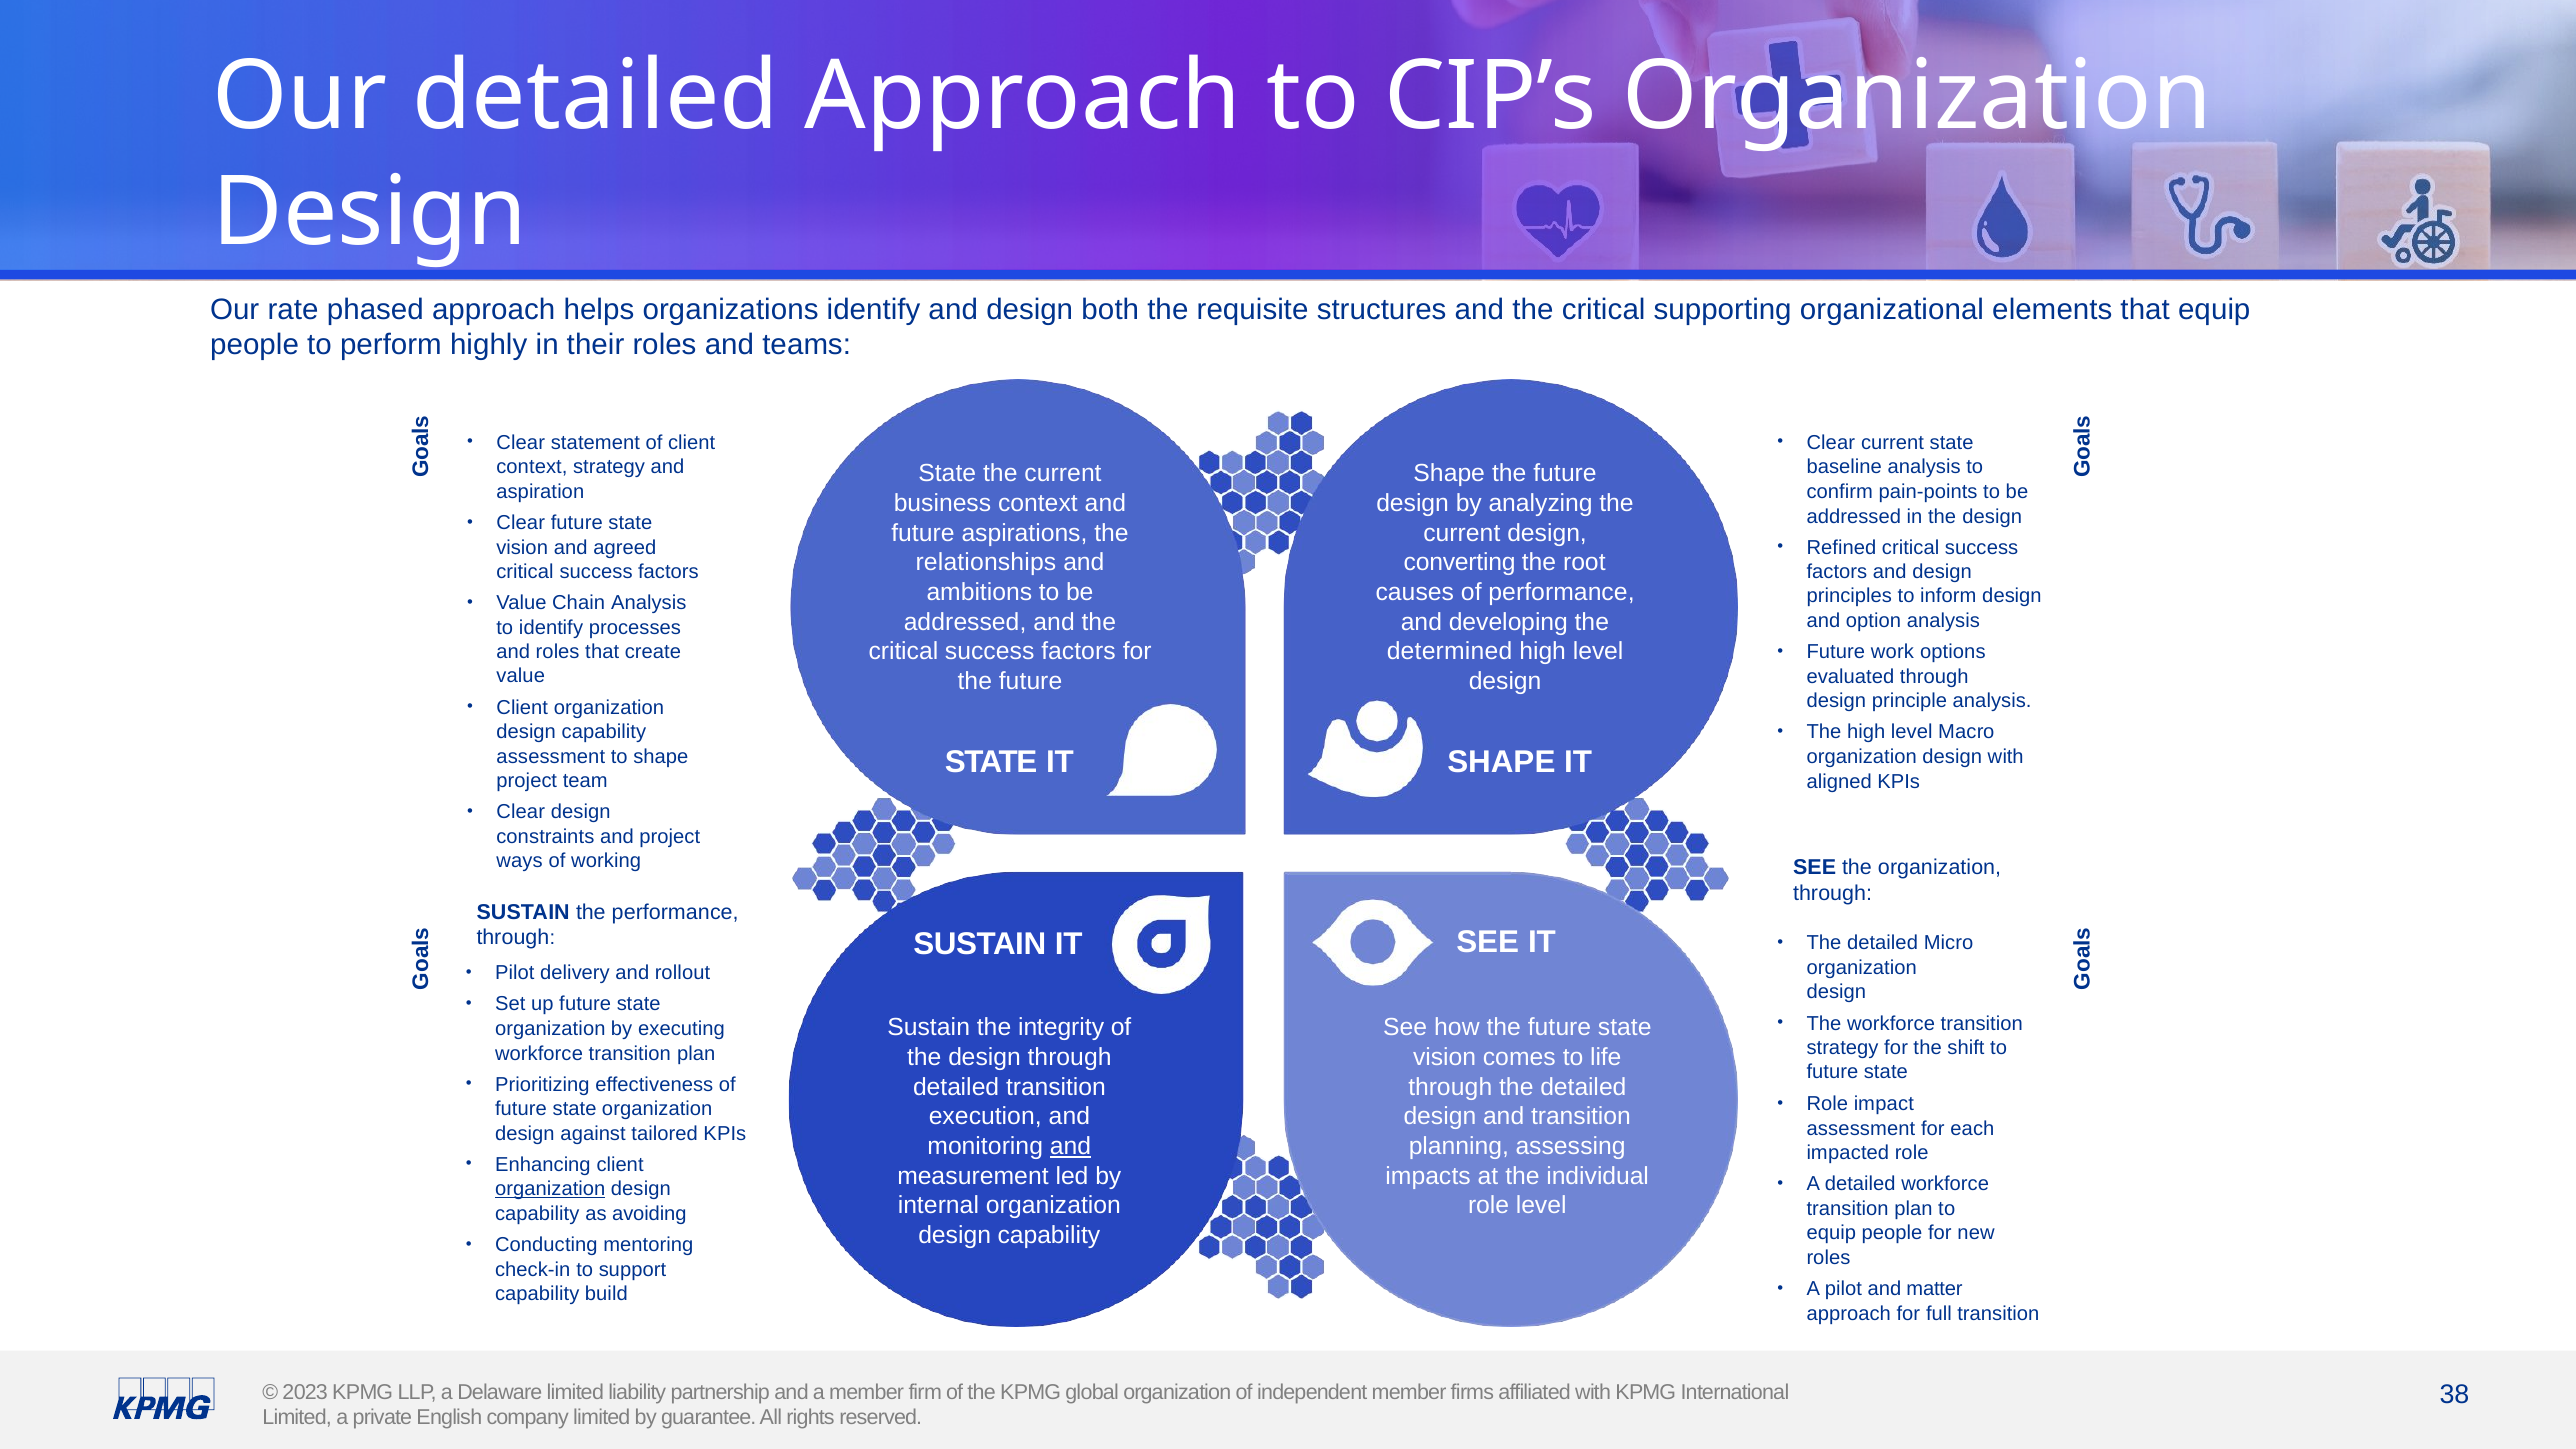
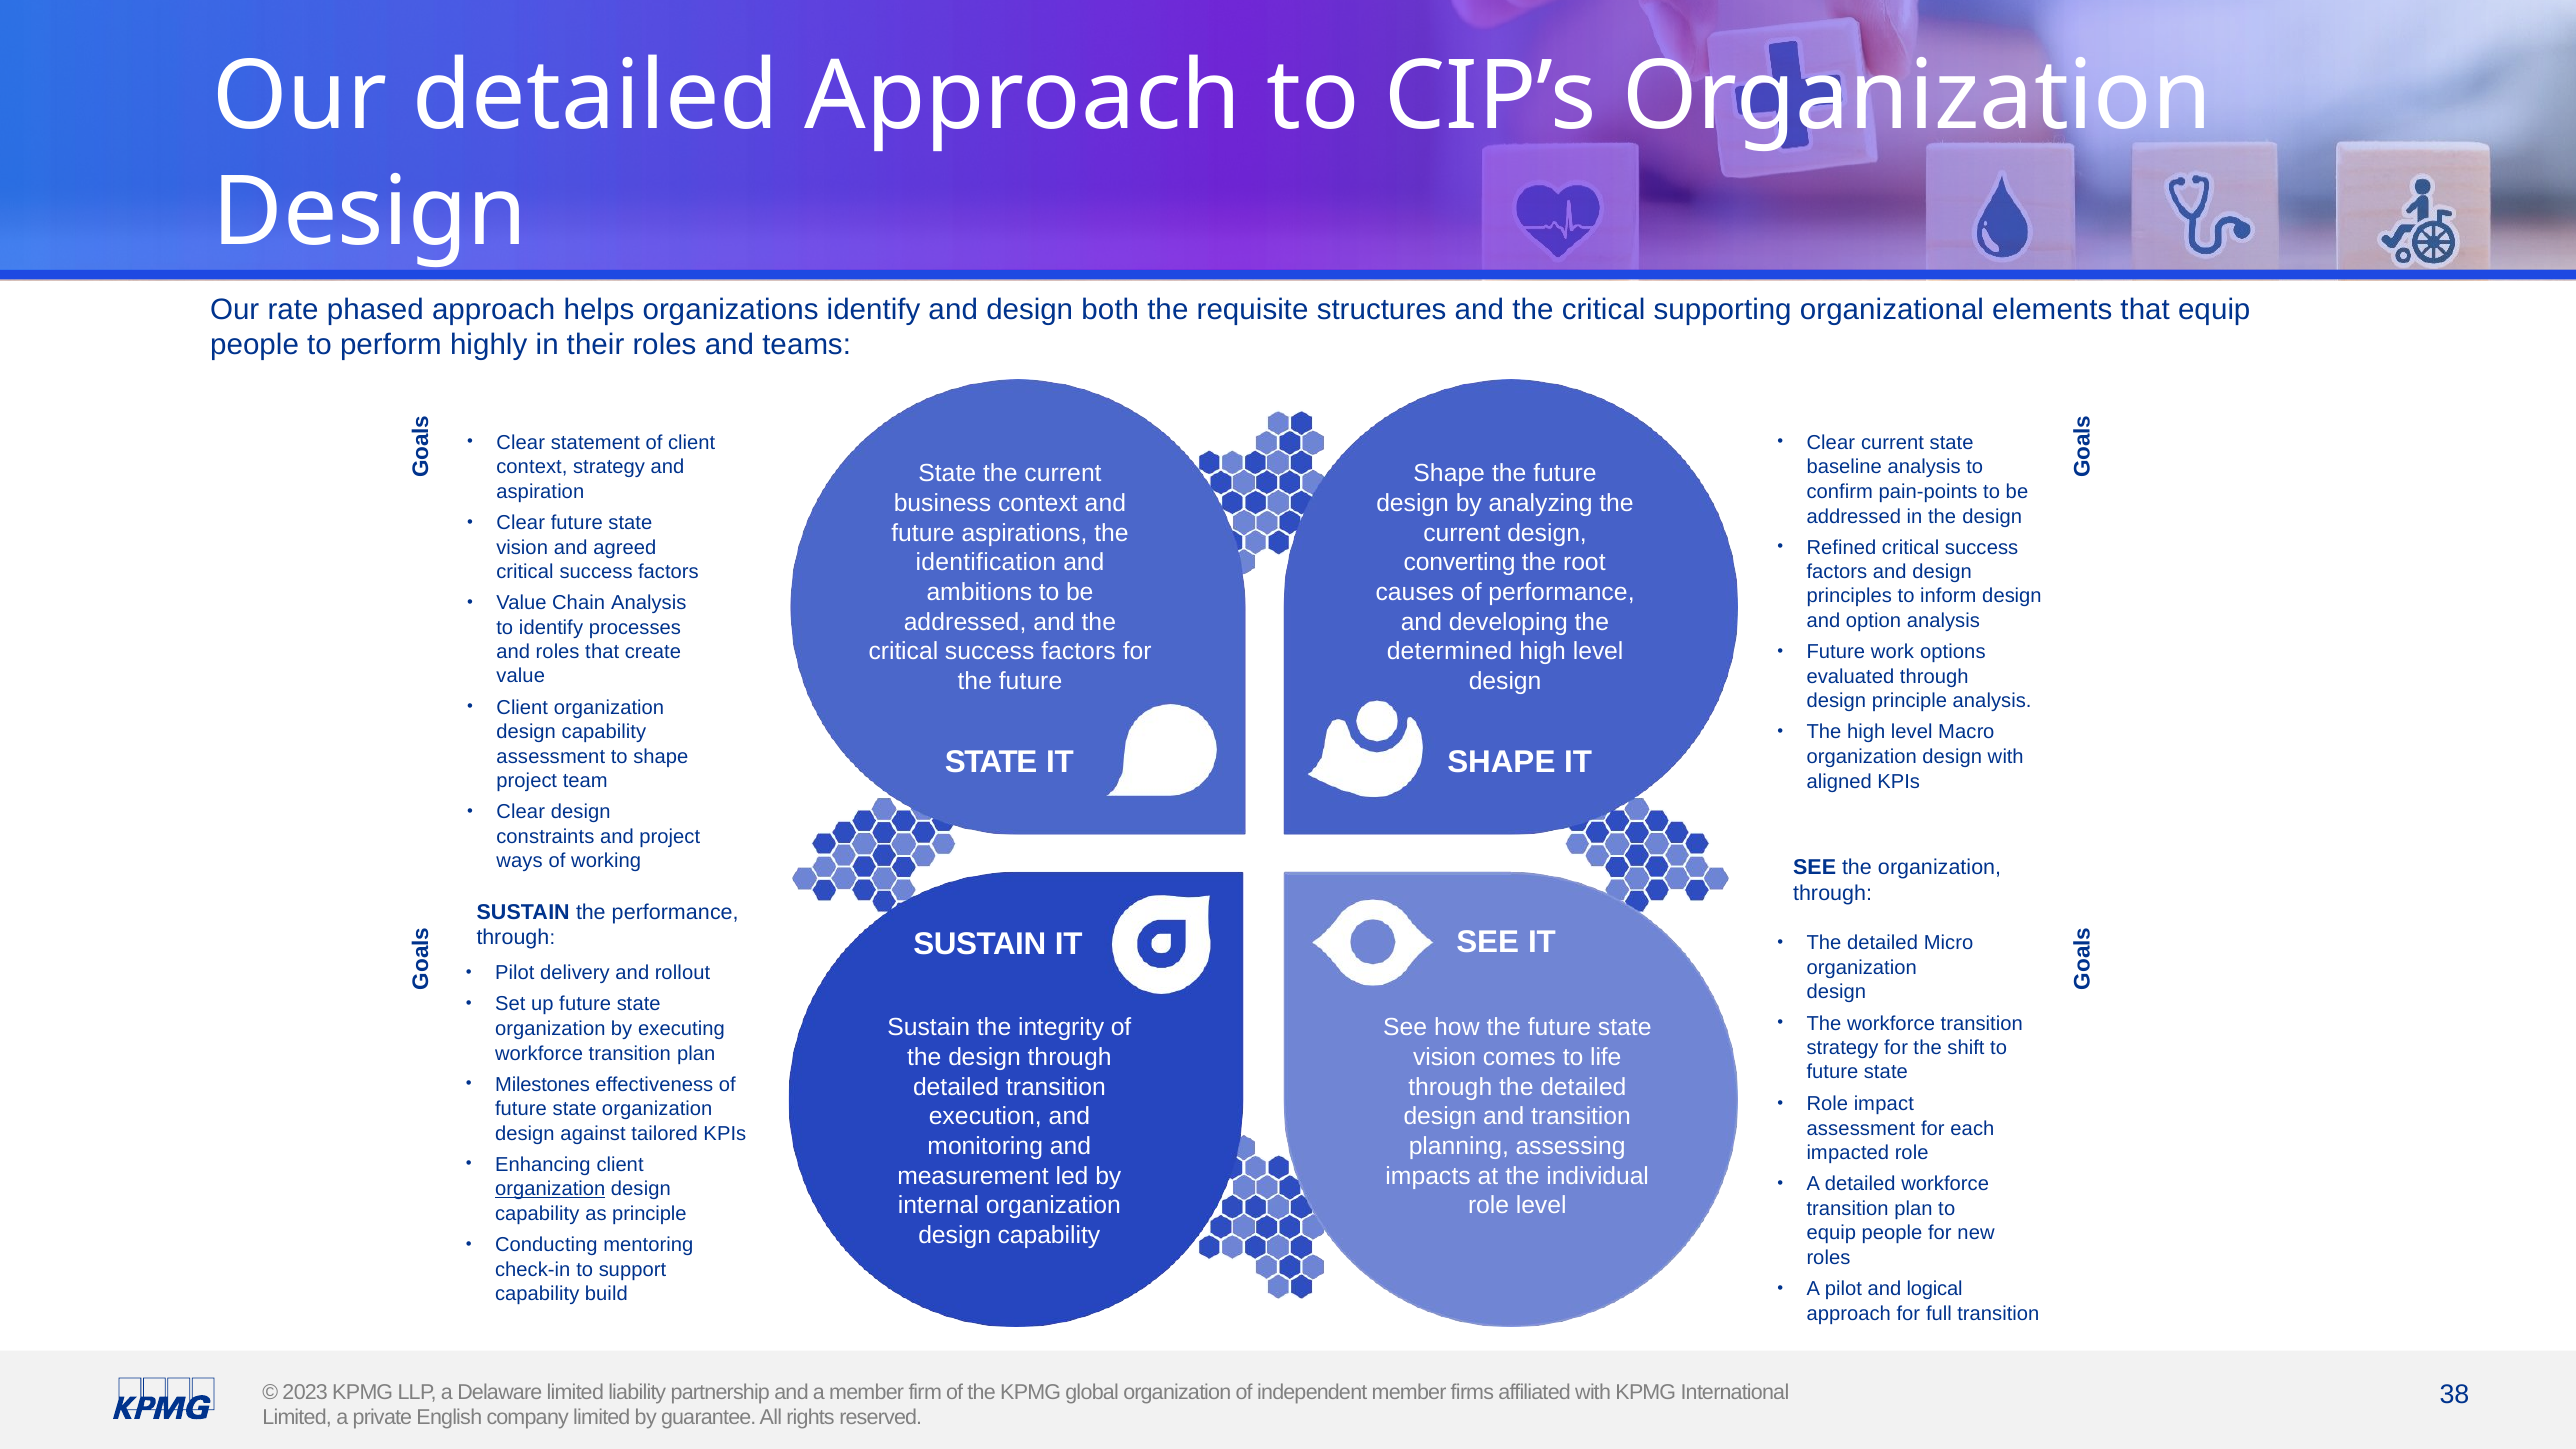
relationships: relationships -> identification (986, 563)
Prioritizing: Prioritizing -> Milestones (543, 1085)
and underline: present -> none (1071, 1146)
as avoiding: avoiding -> principle (649, 1214)
matter: matter -> logical (1935, 1289)
